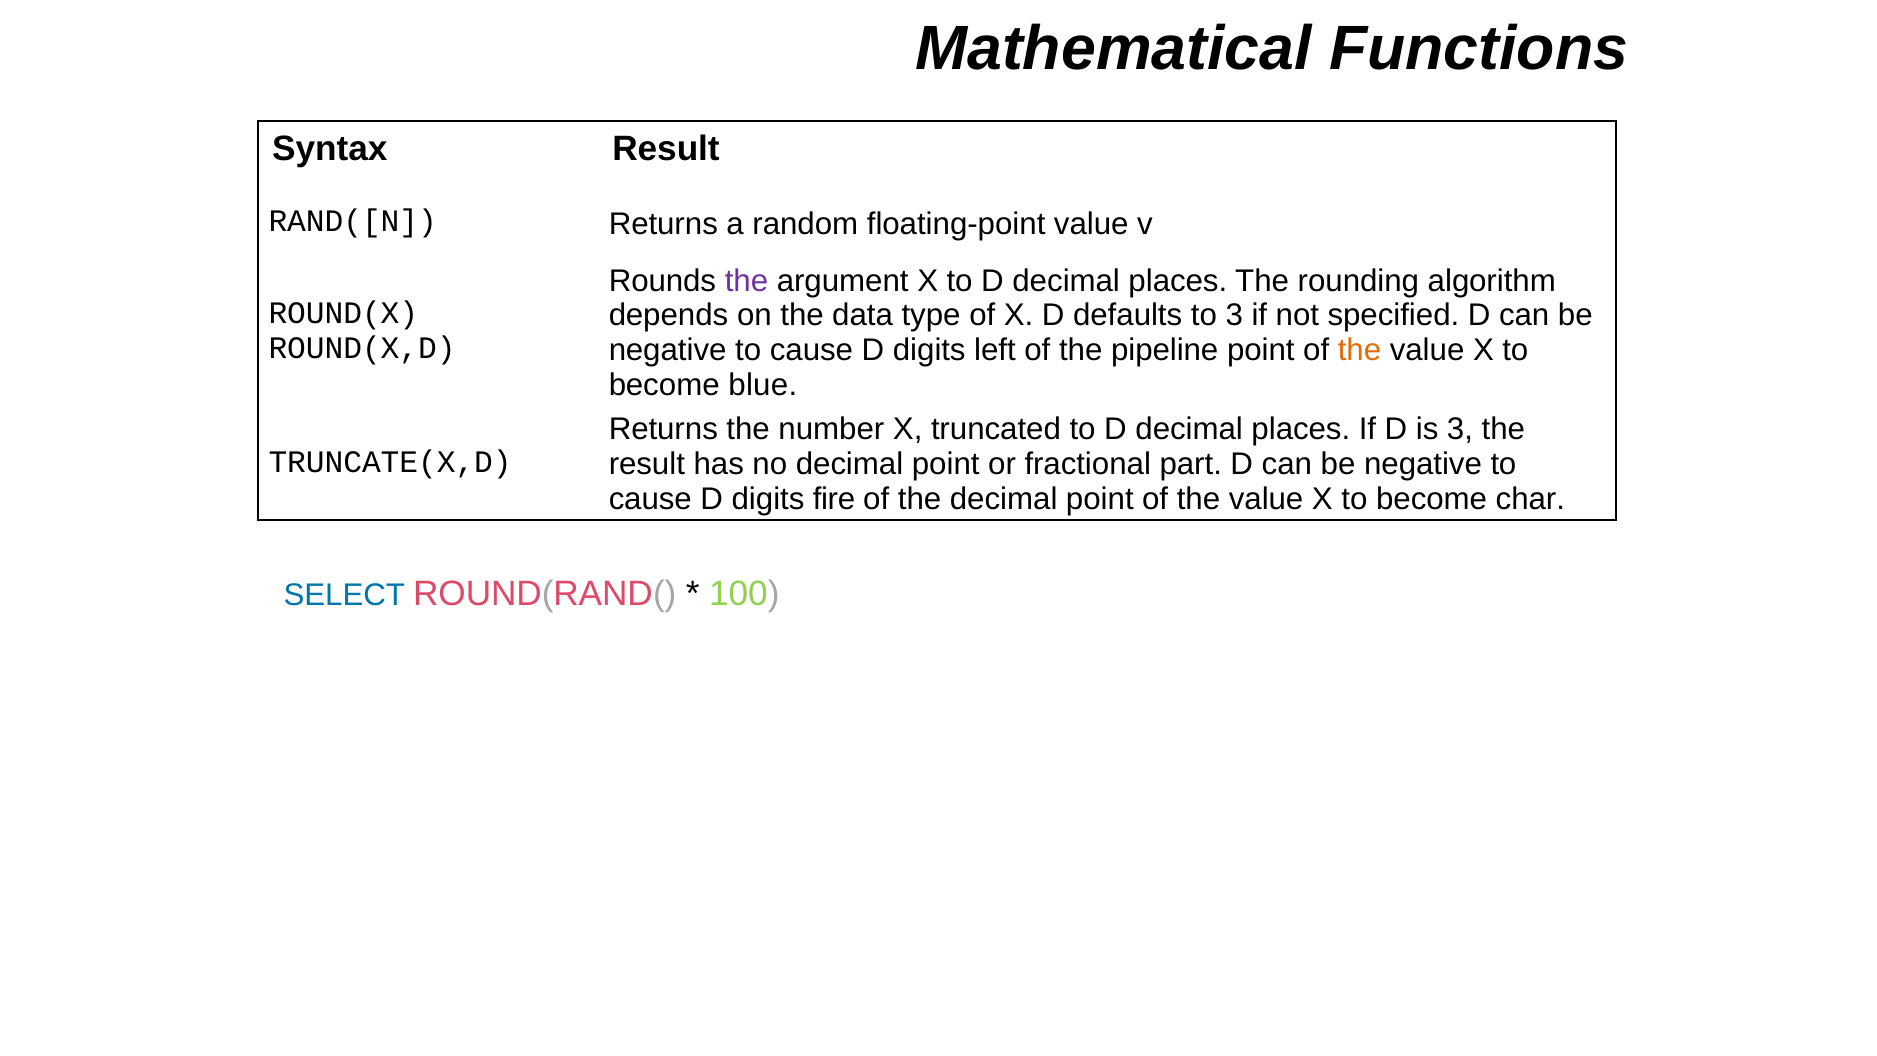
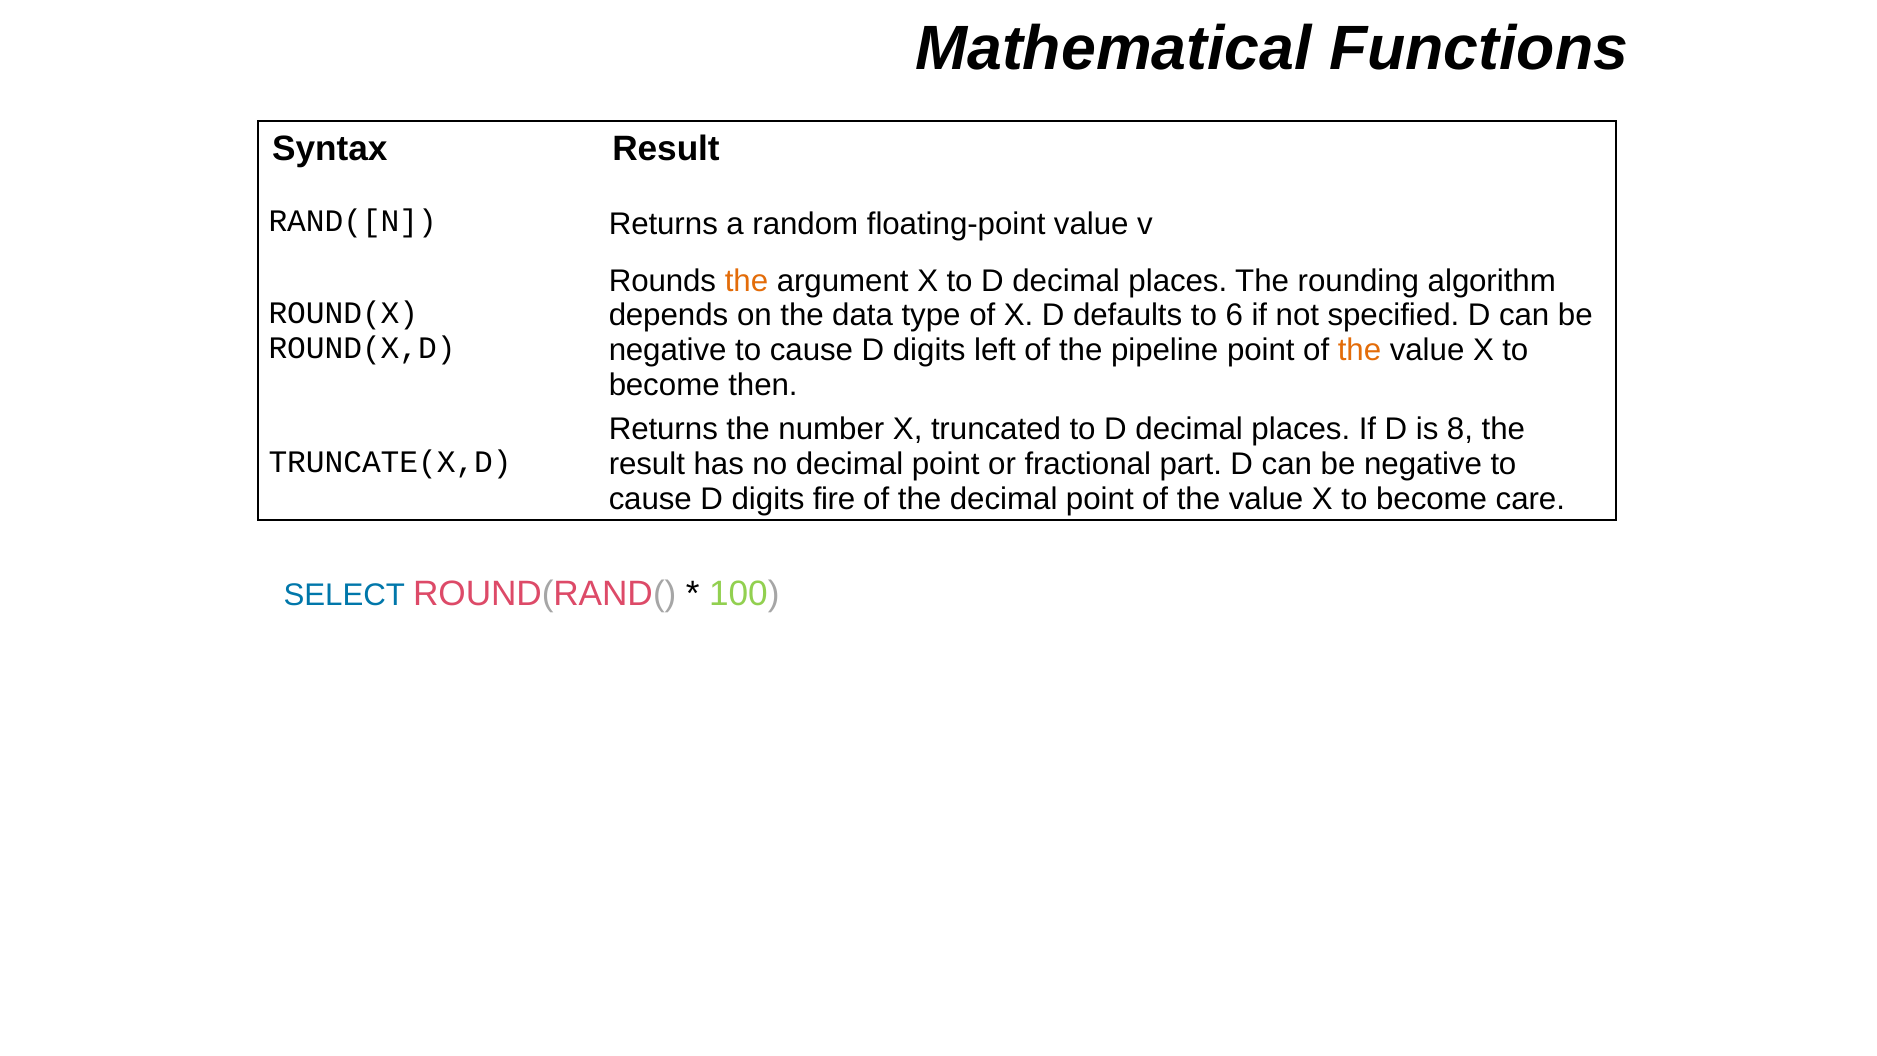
the colour: purple -> orange (747, 281)
to 3: 3 -> 6 (1234, 316)
blue: blue -> then (763, 385)
is 3: 3 -> 8 (1460, 430)
char: char -> care (1530, 499)
